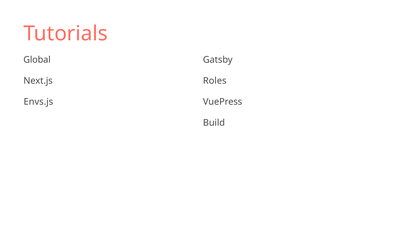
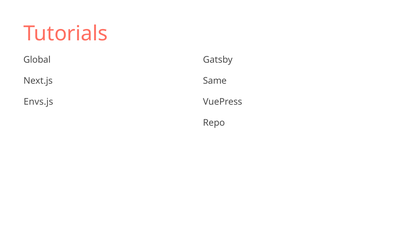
Roles: Roles -> Same (215, 81)
Build: Build -> Repo (214, 123)
